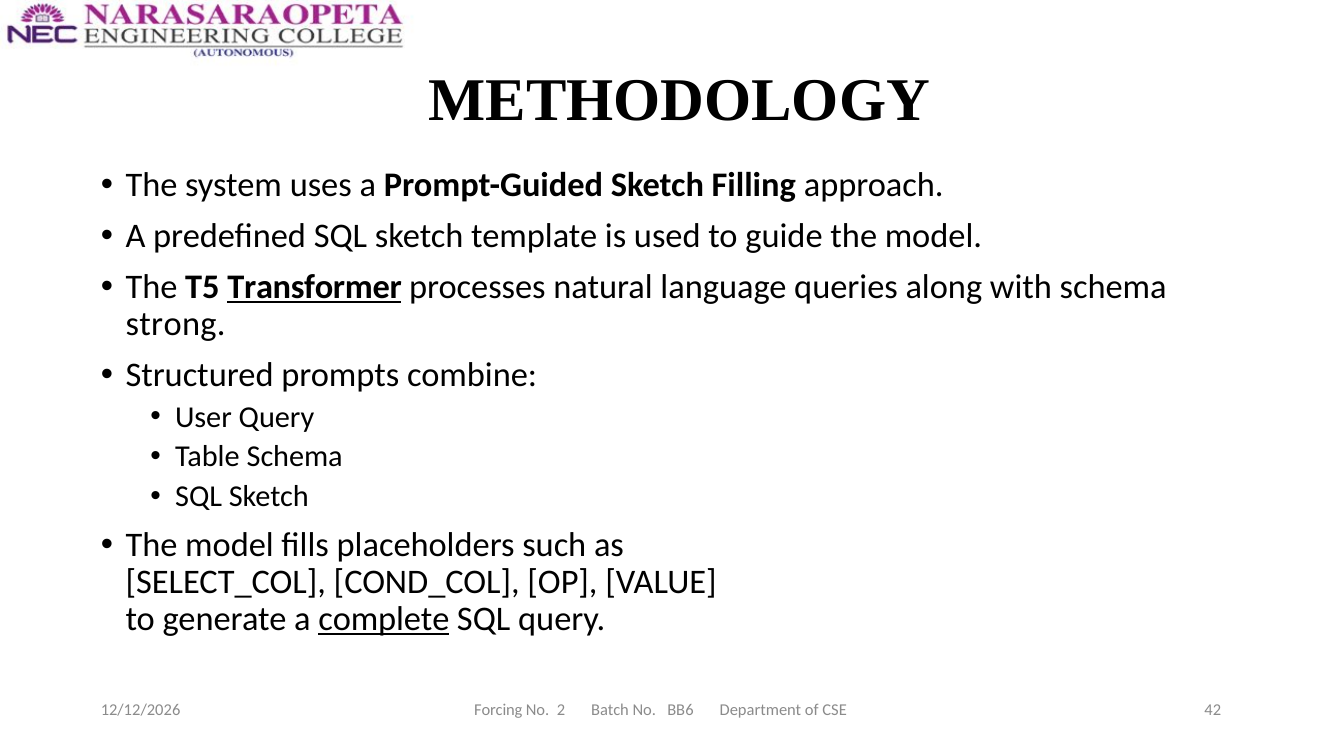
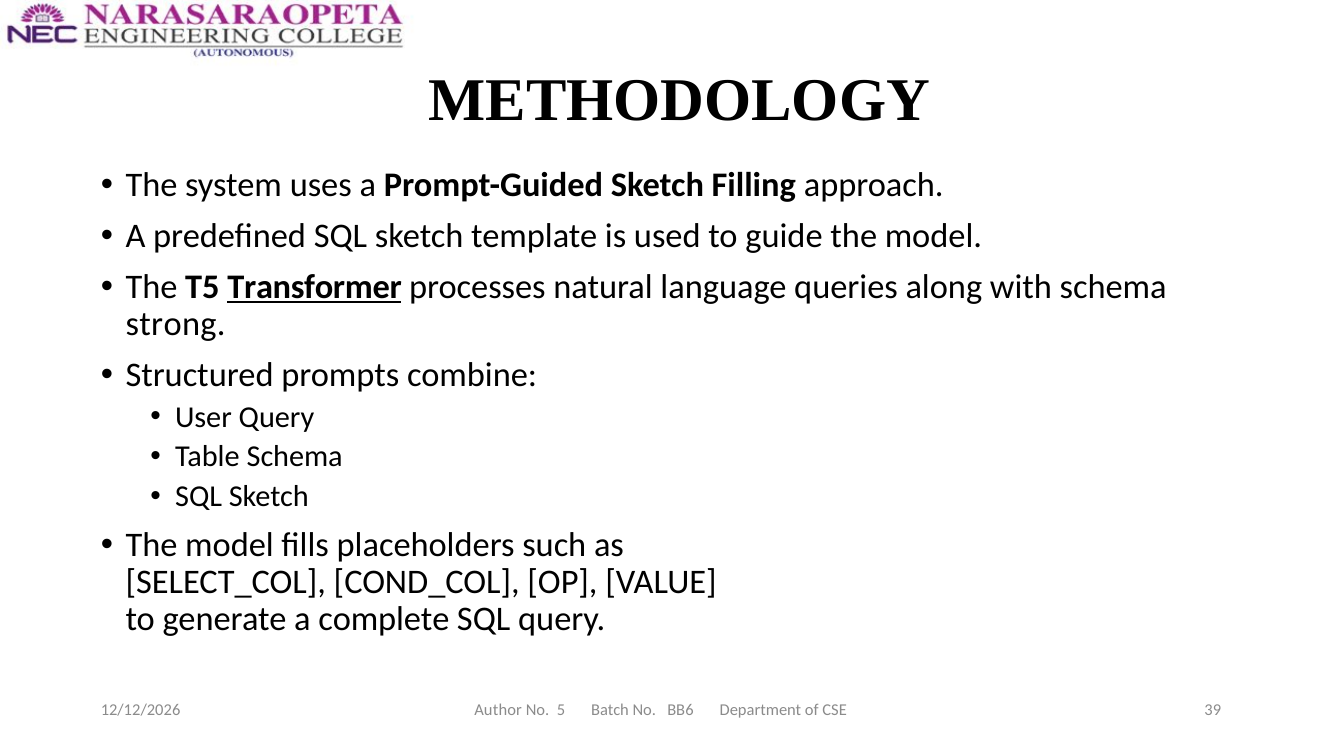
complete underline: present -> none (384, 619)
Forcing: Forcing -> Author (498, 710)
2: 2 -> 5 (561, 710)
42: 42 -> 39 (1213, 710)
